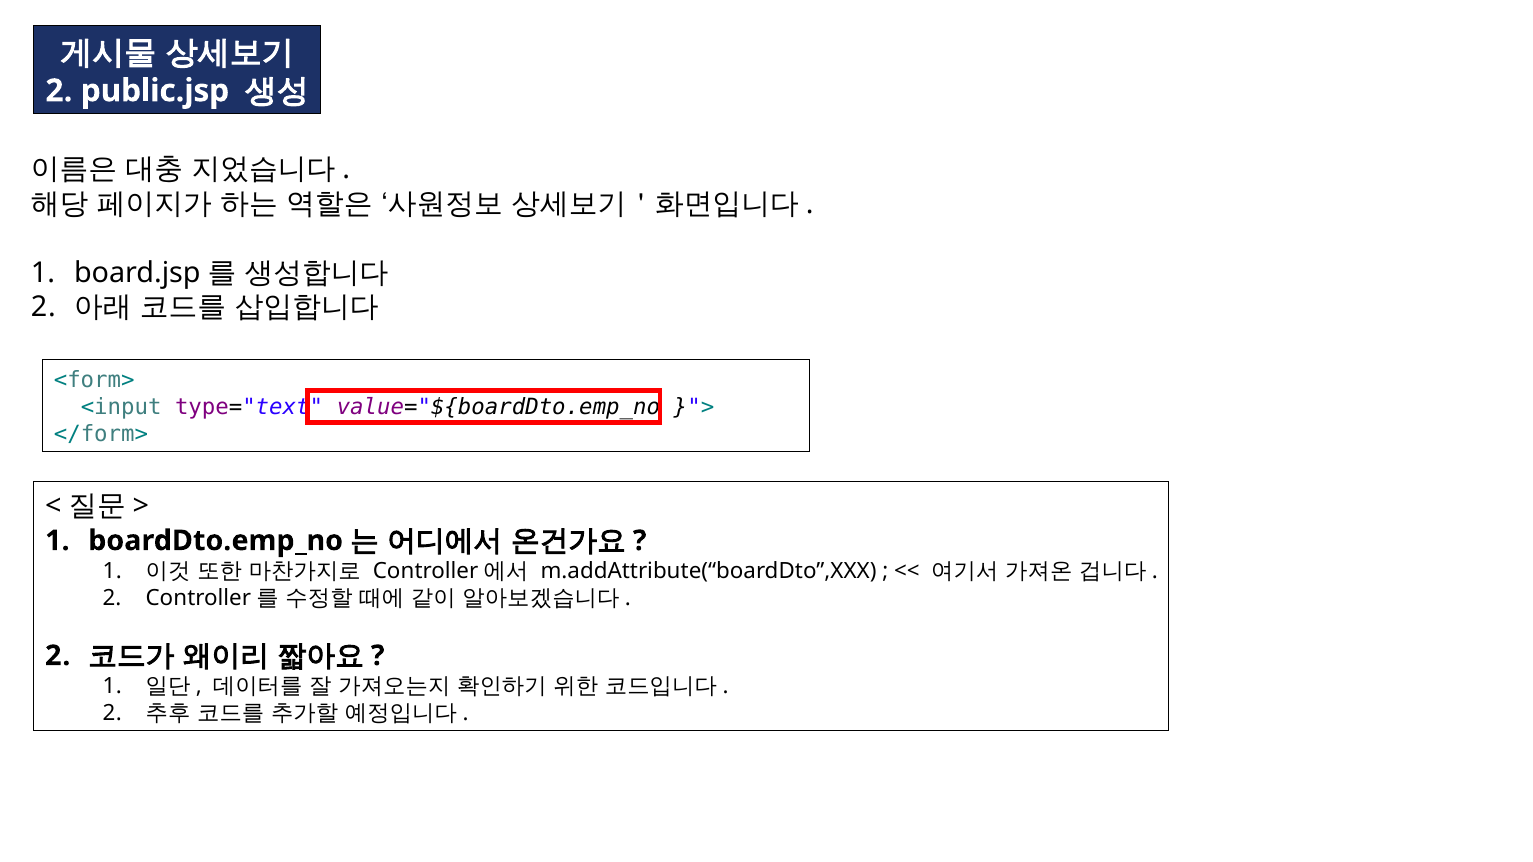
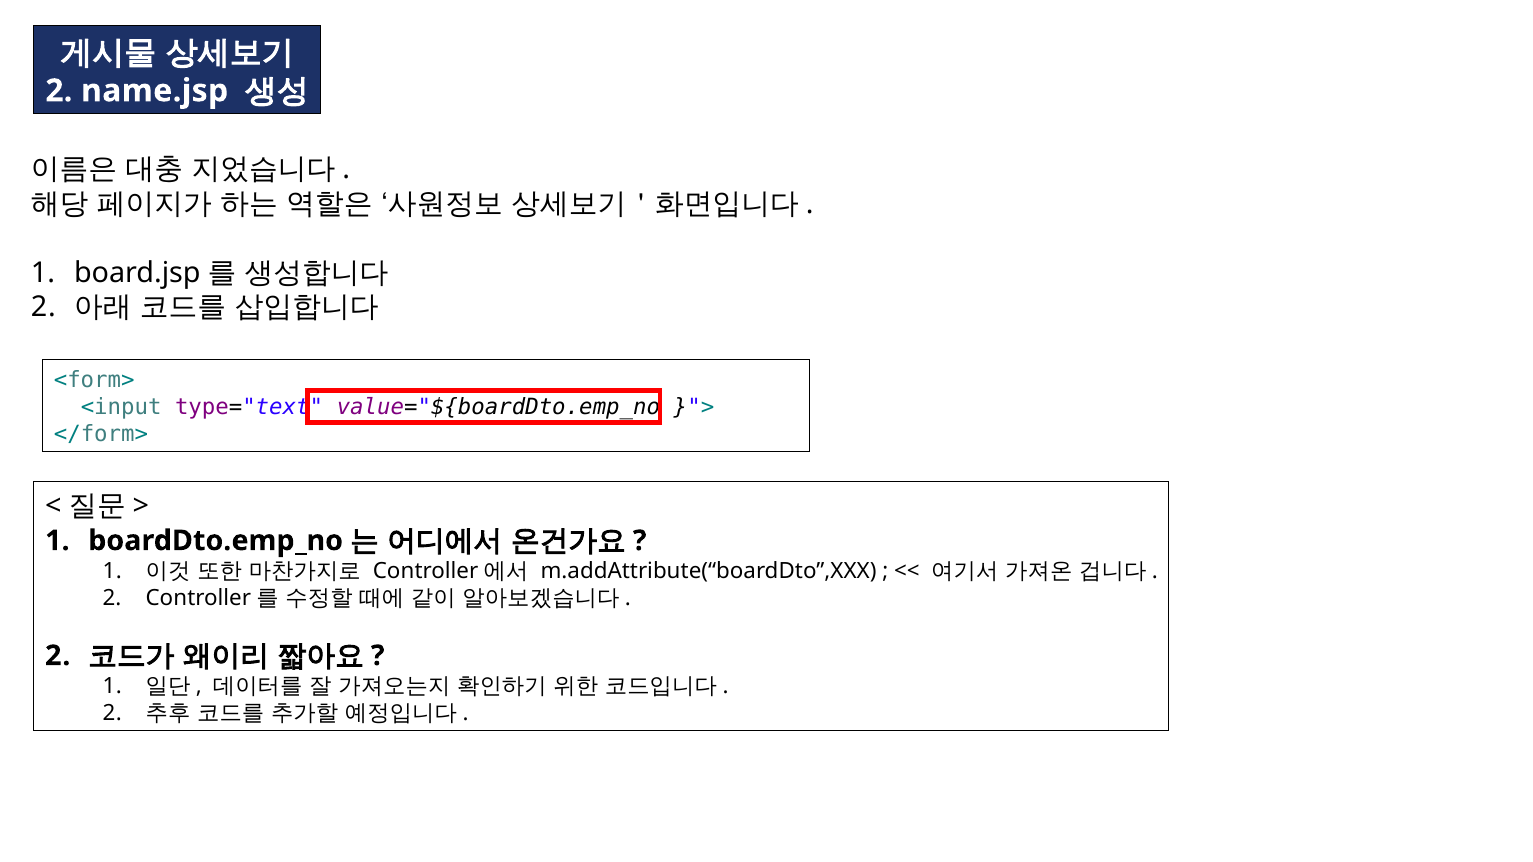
public.jsp: public.jsp -> name.jsp (155, 91)
